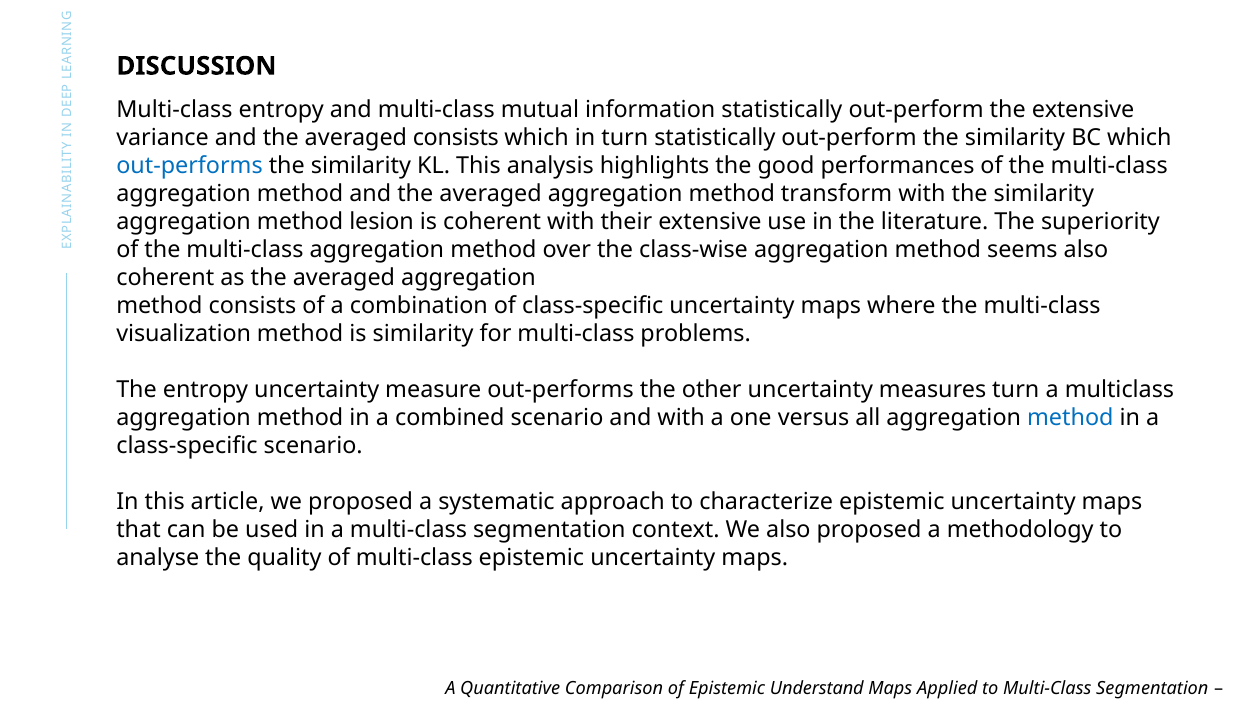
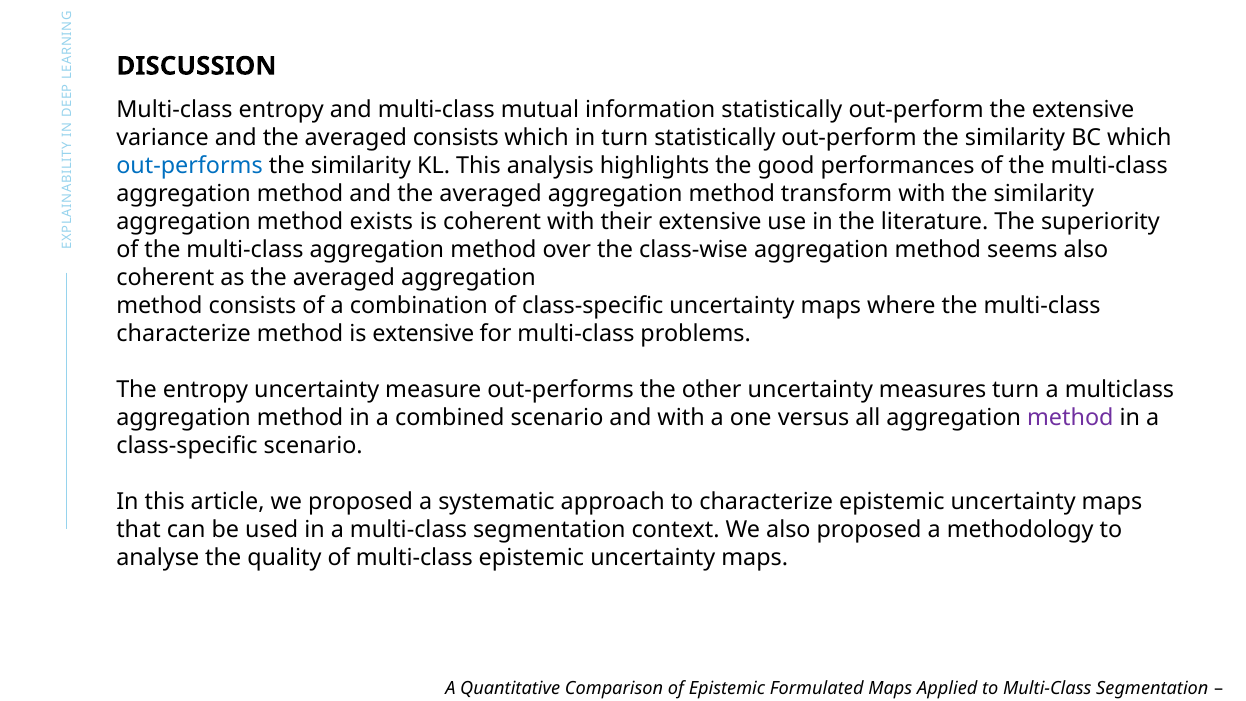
lesion: lesion -> exists (381, 221)
visualization: visualization -> characterize (184, 334)
is similarity: similarity -> extensive (423, 334)
method colour: blue -> purple (1070, 418)
Understand: Understand -> Formulated (817, 688)
